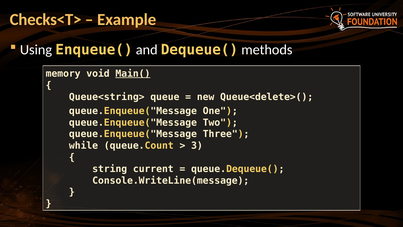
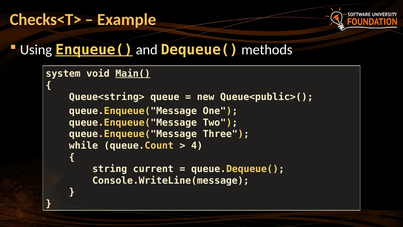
Enqueue( underline: none -> present (94, 50)
memory: memory -> system (63, 74)
Queue<delete>(: Queue<delete>( -> Queue<public>( (267, 97)
3: 3 -> 4 (197, 146)
